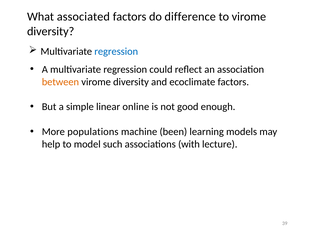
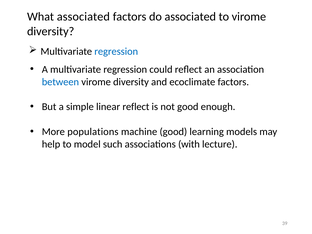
do difference: difference -> associated (190, 17)
between colour: orange -> blue (60, 82)
linear online: online -> reflect (136, 107)
machine been: been -> good (173, 132)
